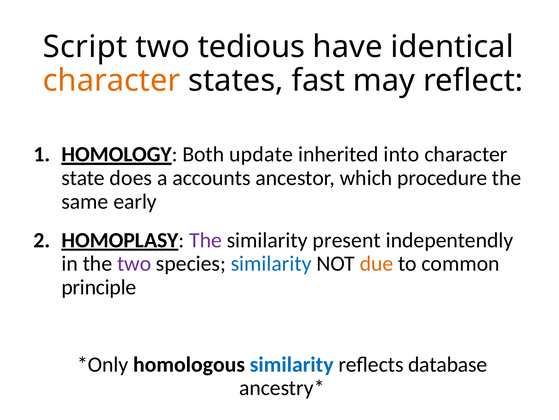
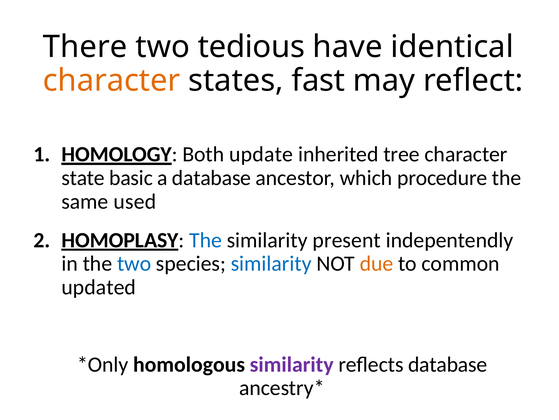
Script: Script -> There (85, 47)
into: into -> tree (402, 154)
does: does -> basic (131, 178)
a accounts: accounts -> database (212, 178)
early: early -> used (135, 201)
The colour: purple -> blue (206, 240)
two colour: purple -> blue (134, 263)
principle: principle -> updated (99, 287)
similarity colour: blue -> purple (292, 364)
